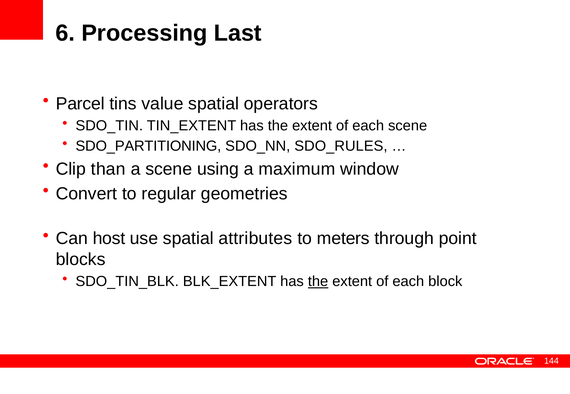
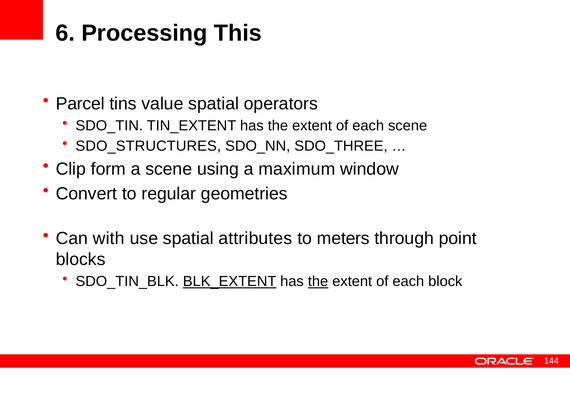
Last: Last -> This (238, 33)
SDO_PARTITIONING: SDO_PARTITIONING -> SDO_STRUCTURES (148, 146)
SDO_RULES: SDO_RULES -> SDO_THREE (341, 146)
than: than -> form (108, 169)
host: host -> with (109, 239)
BLK_EXTENT underline: none -> present (230, 282)
